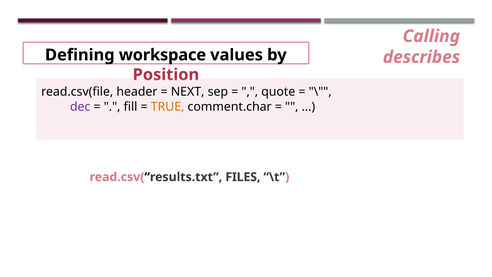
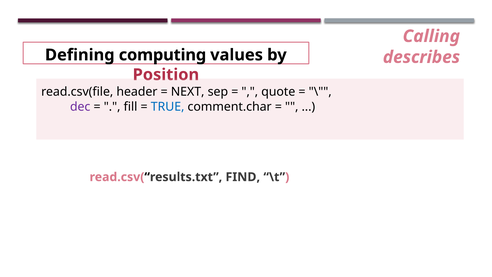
workspace: workspace -> computing (162, 55)
TRUE colour: orange -> blue (168, 107)
FILES: FILES -> FIND (243, 177)
